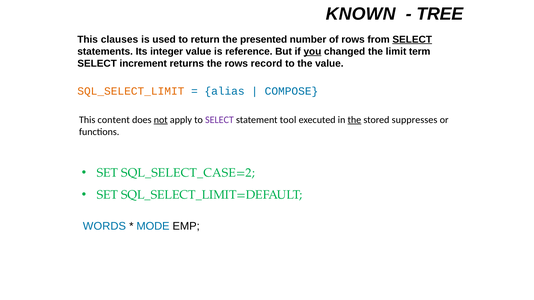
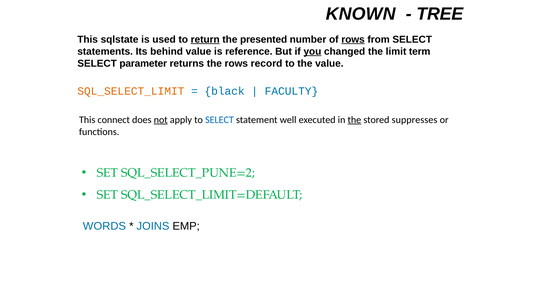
clauses: clauses -> sqlstate (120, 39)
return underline: none -> present (205, 39)
rows underline: none -> present (353, 39)
SELECT underline: present -> none (412, 39)
integer: integer -> behind (167, 51)
increment: increment -> parameter (143, 63)
alias: alias -> black (225, 91)
COMPOSE: COMPOSE -> FACULTY (291, 91)
content: content -> connect (114, 120)
SELECT colour: purple -> blue (219, 120)
tool: tool -> well (288, 120)
SQL_SELECT_CASE=2: SQL_SELECT_CASE=2 -> SQL_SELECT_PUNE=2 (188, 173)
MODE: MODE -> JOINS (153, 226)
